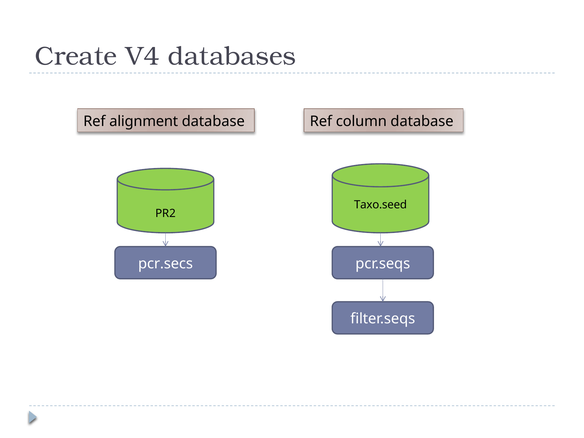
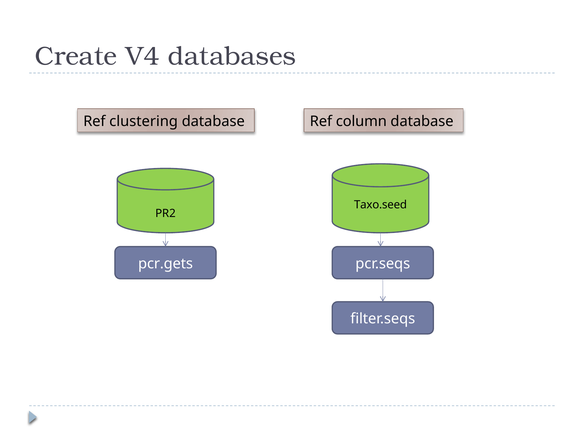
alignment: alignment -> clustering (144, 121)
pcr.secs: pcr.secs -> pcr.gets (166, 264)
